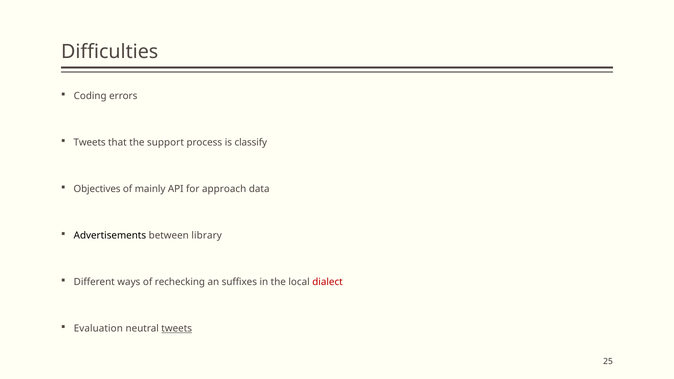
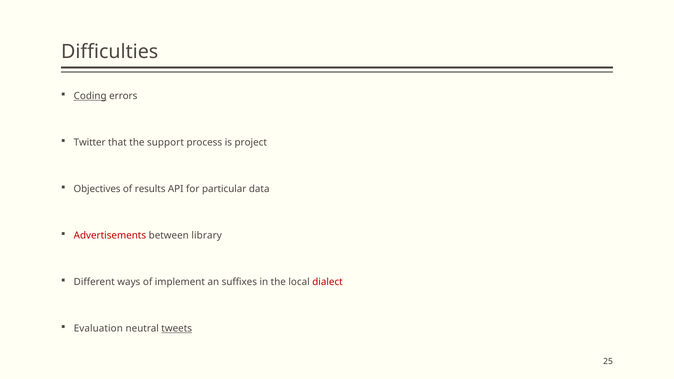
Coding underline: none -> present (90, 96)
Tweets: Tweets -> Twitter (90, 143)
classify: classify -> project (251, 143)
mainly: mainly -> results (150, 189)
approach: approach -> particular (224, 189)
Advertisements colour: black -> red (110, 236)
rechecking: rechecking -> implement (180, 282)
